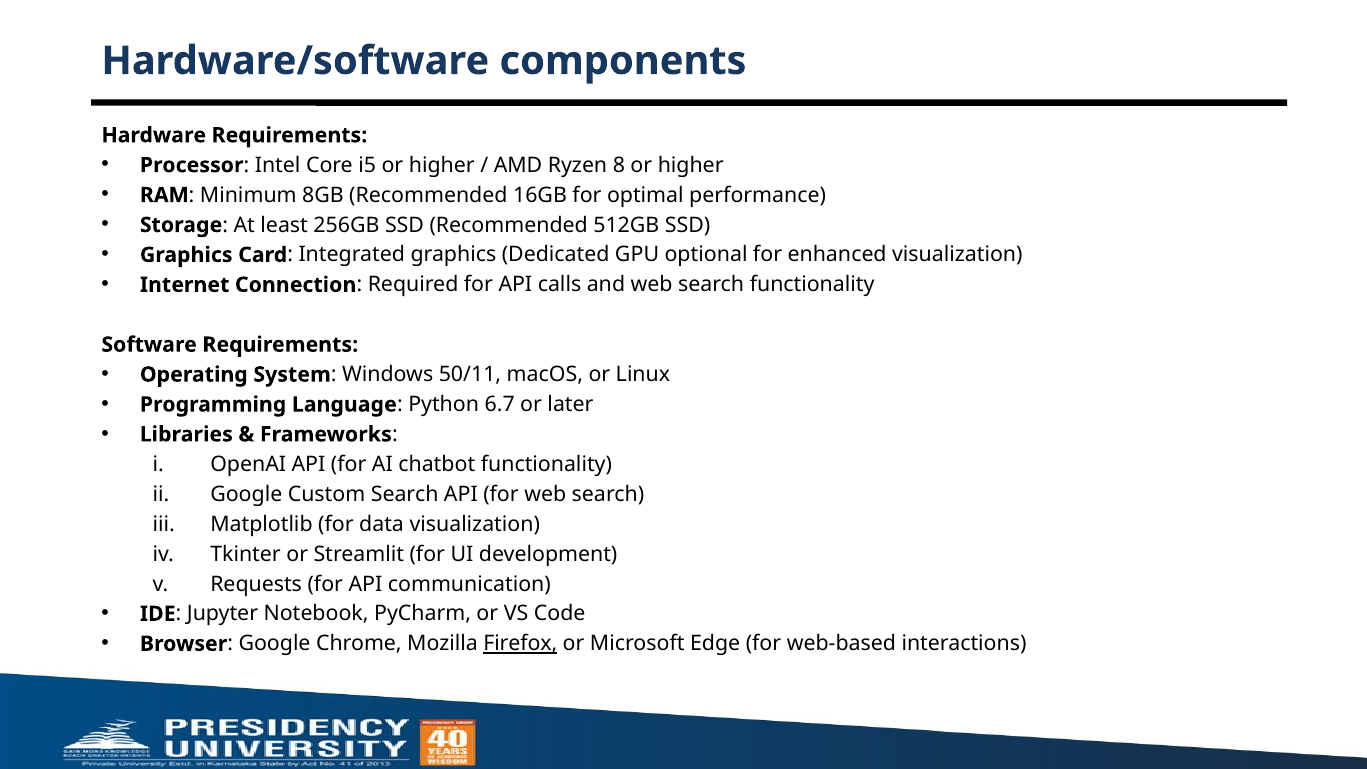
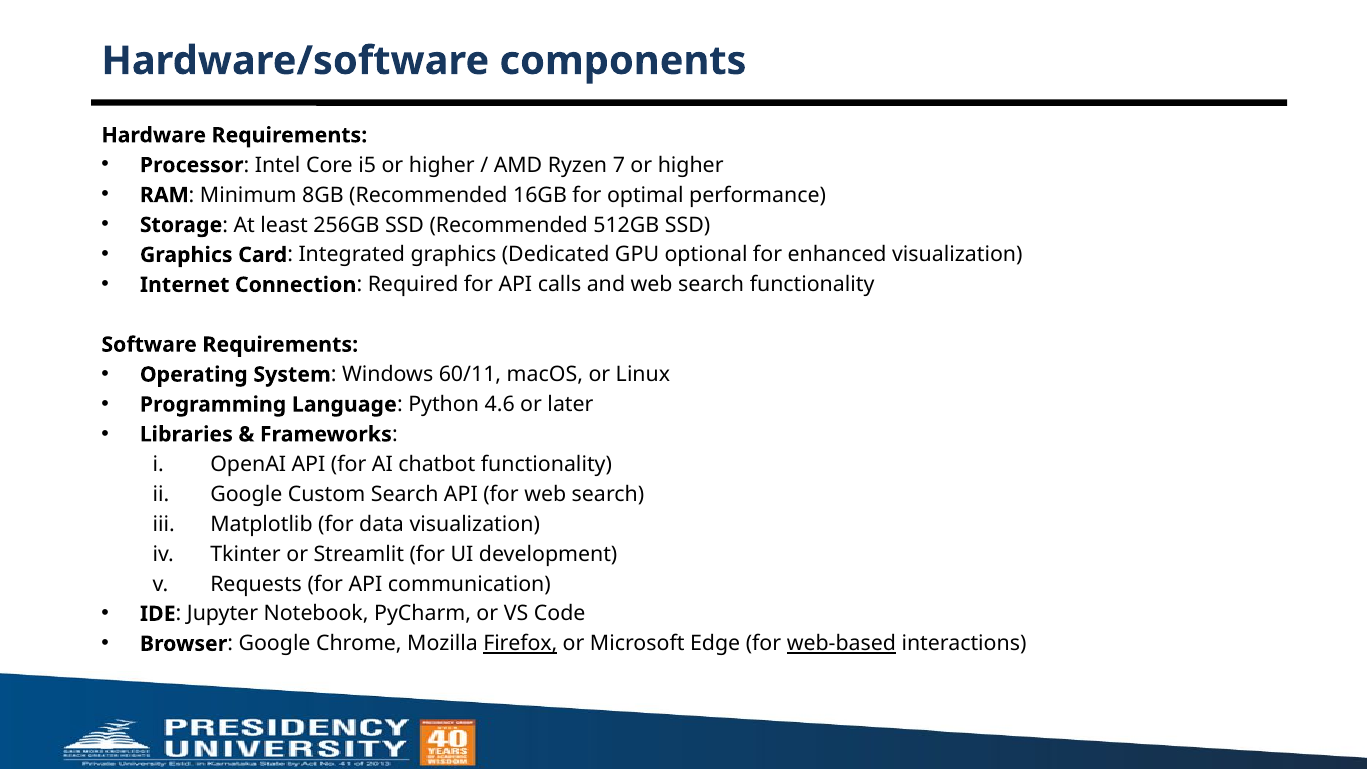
8: 8 -> 7 (619, 165)
50/11: 50/11 -> 60/11 (470, 375)
6.7: 6.7 -> 4.6 (500, 404)
web-based underline: none -> present (841, 644)
